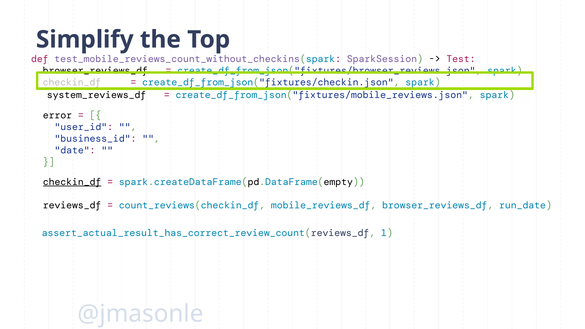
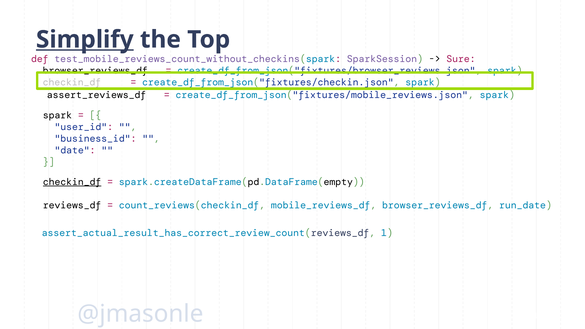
Simplify underline: none -> present (85, 40)
Test: Test -> Sure (461, 59)
system_reviews_df: system_reviews_df -> assert_reviews_df (97, 95)
error: error -> spark (57, 115)
